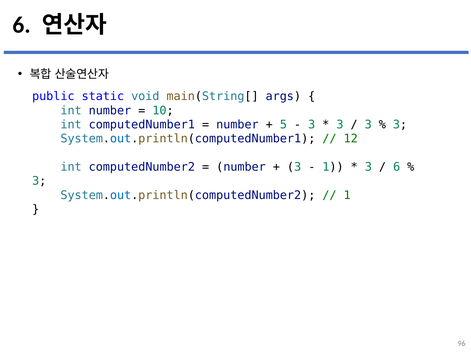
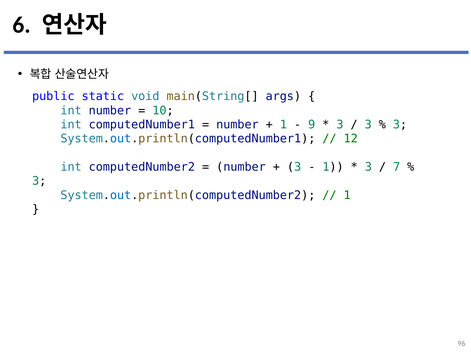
5: 5 -> 1 (283, 125)
3: 3 -> 9 (312, 125)
6: 6 -> 7 (397, 167)
